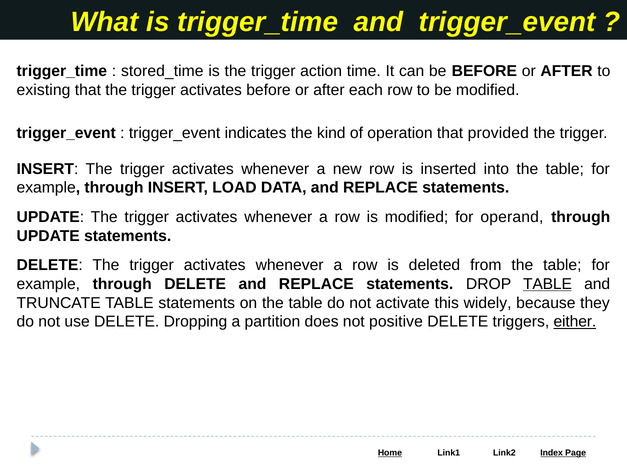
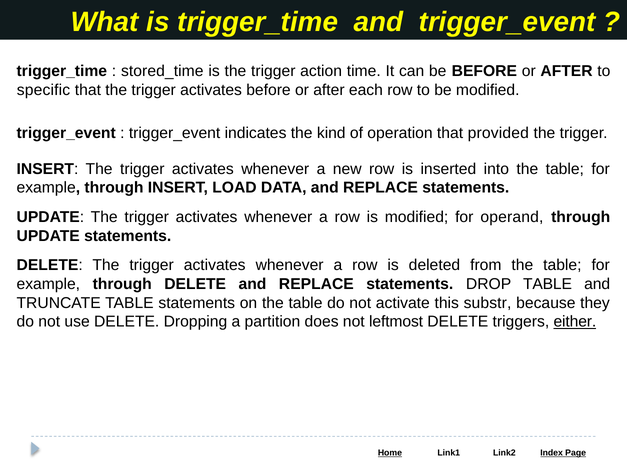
existing: existing -> specific (43, 90)
TABLE underline: present -> none (547, 284)
widely: widely -> substr (488, 302)
positive: positive -> leftmost (396, 321)
